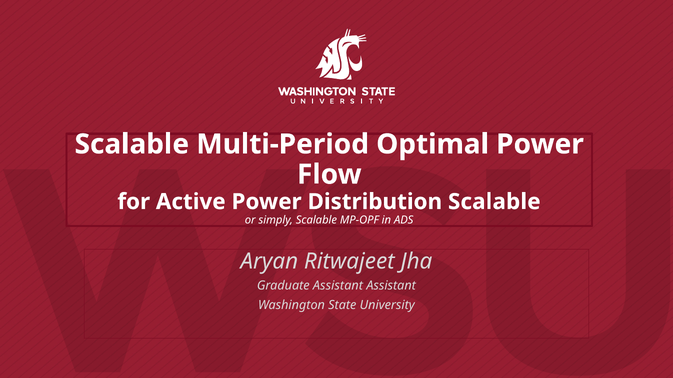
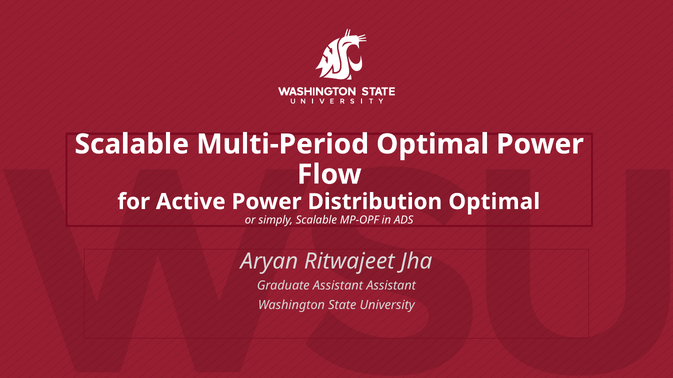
Distribution Scalable: Scalable -> Optimal (494, 202)
